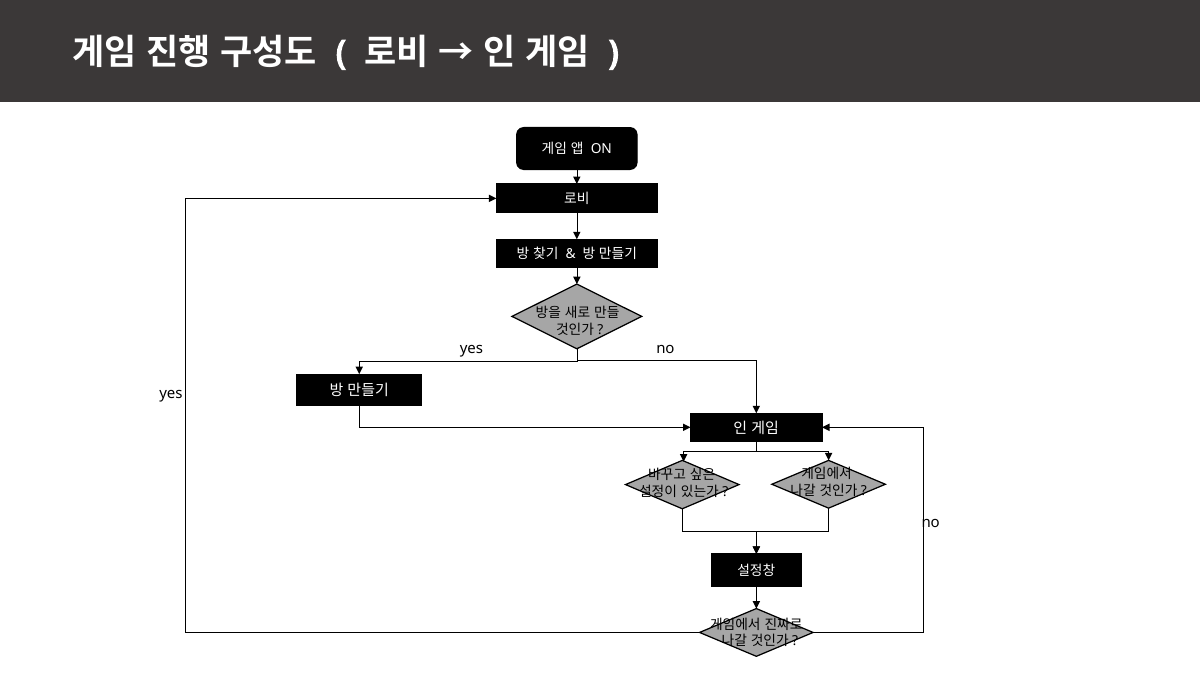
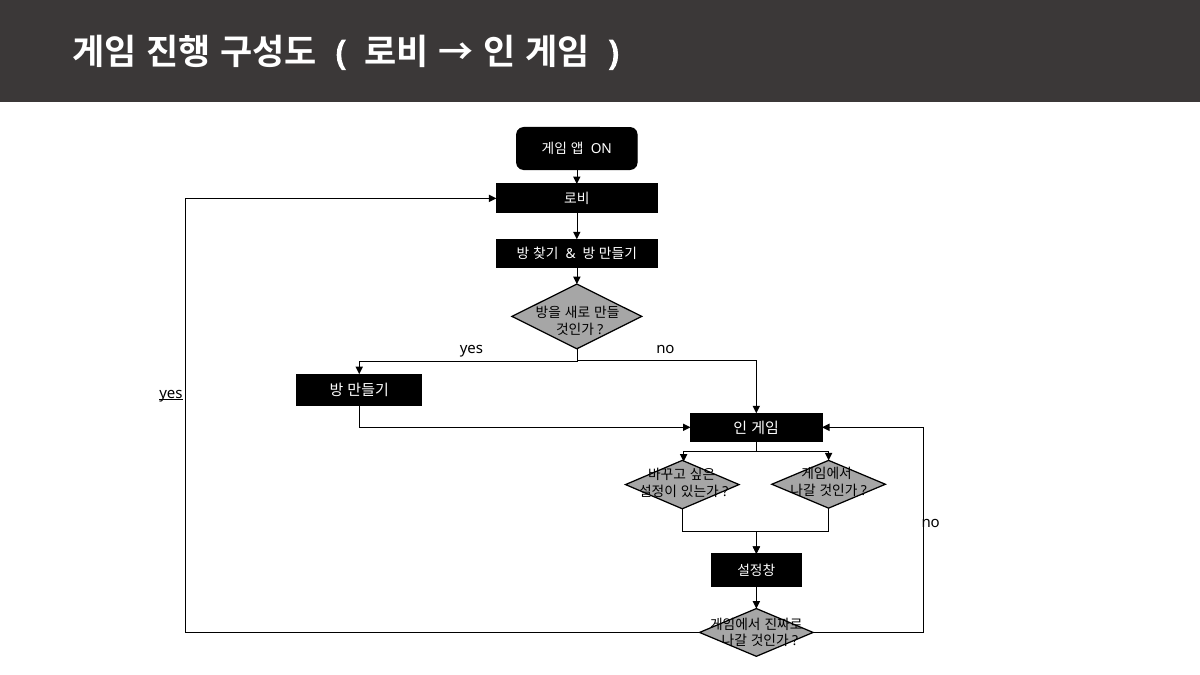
yes underline: none -> present (171, 393)
